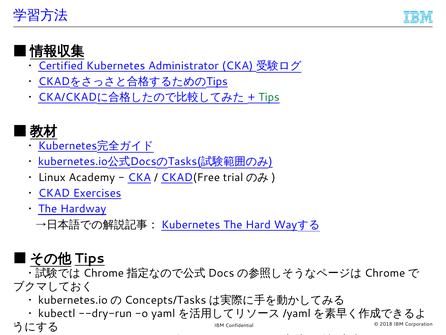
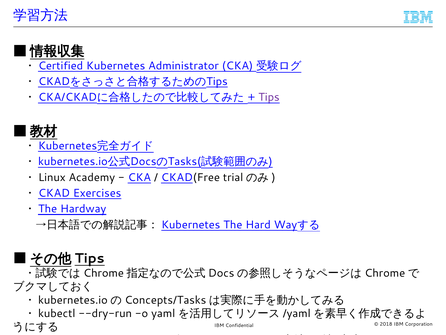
Tips colour: green -> purple (269, 97)
